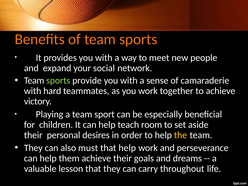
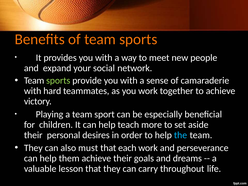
room: room -> more (152, 125)
the colour: yellow -> light blue (181, 135)
that help: help -> each (127, 148)
